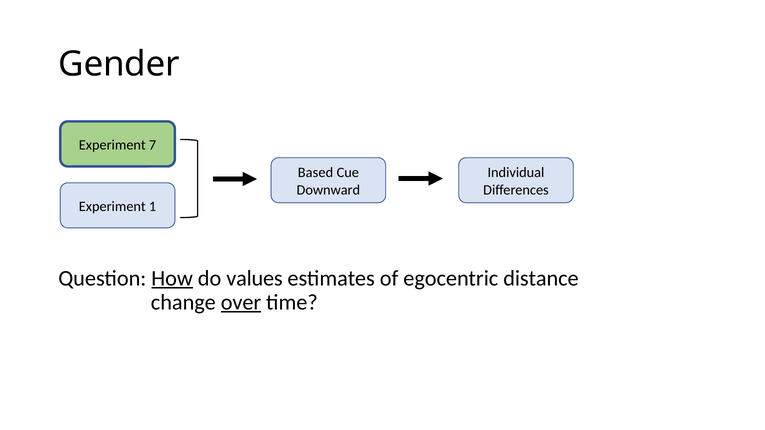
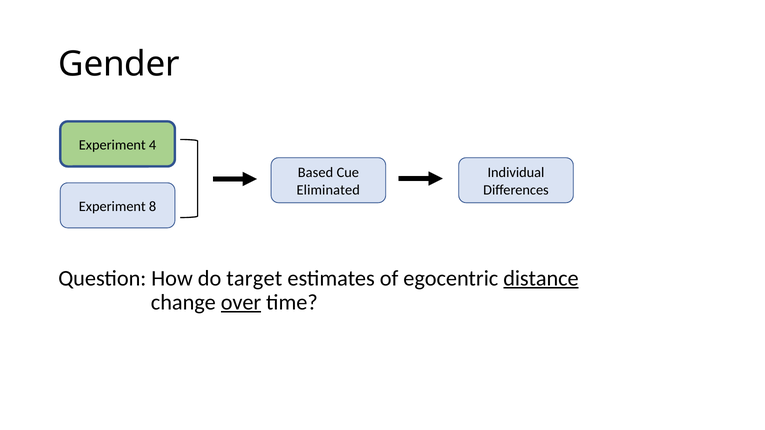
7: 7 -> 4 (153, 145)
Downward: Downward -> Eliminated (328, 190)
1: 1 -> 8 (153, 206)
How underline: present -> none (172, 278)
values: values -> target (254, 278)
distance underline: none -> present (541, 278)
